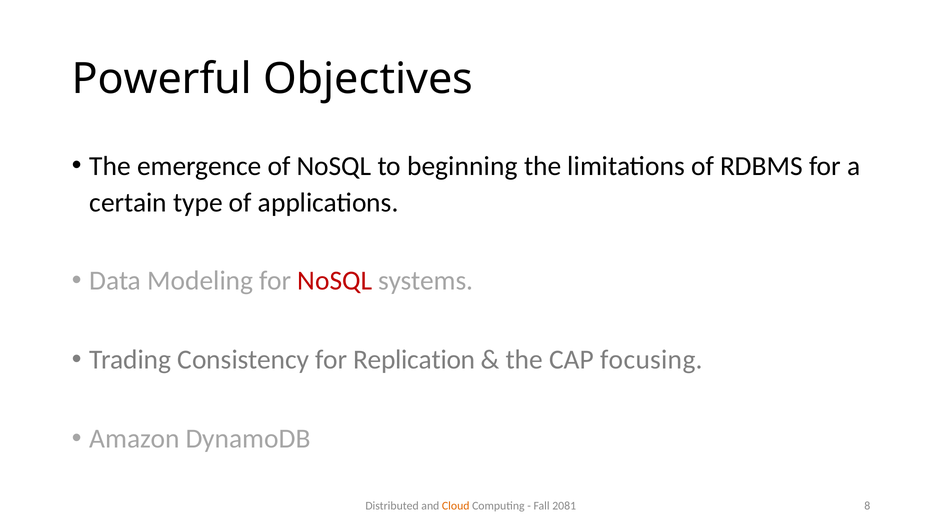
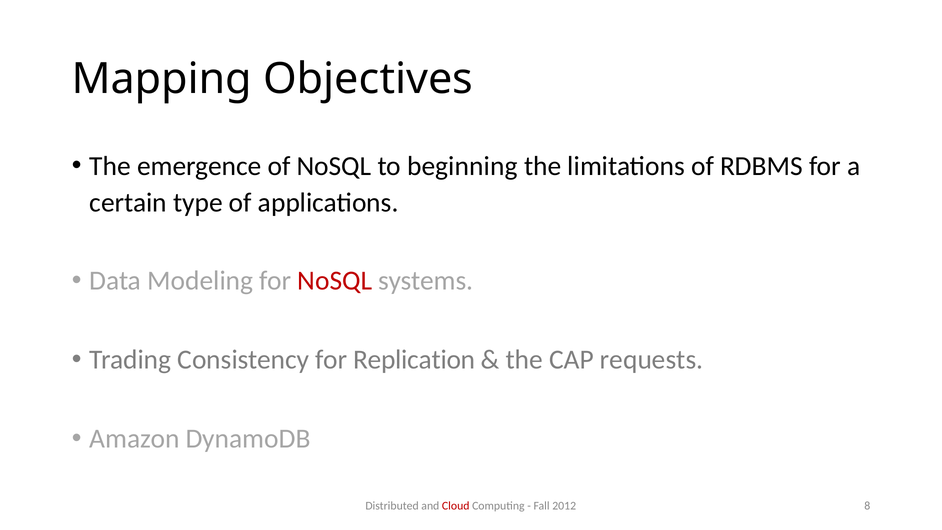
Powerful: Powerful -> Mapping (162, 79)
focusing: focusing -> requests (652, 360)
Cloud colour: orange -> red (456, 506)
2081: 2081 -> 2012 (564, 506)
